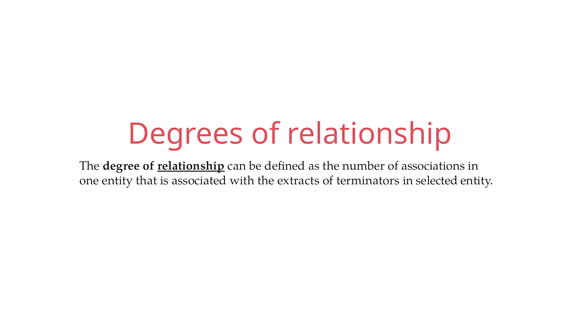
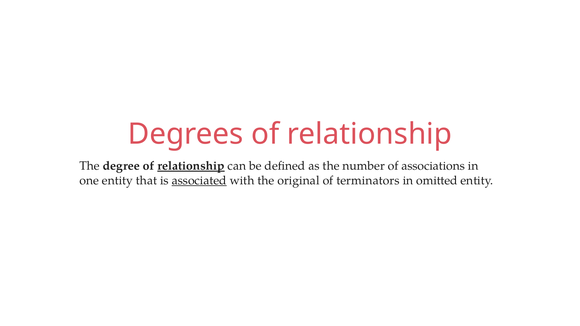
associated underline: none -> present (199, 181)
extracts: extracts -> original (298, 181)
selected: selected -> omitted (437, 181)
